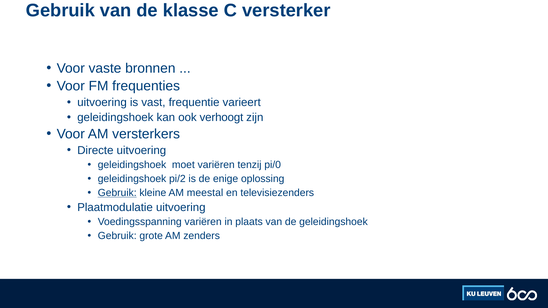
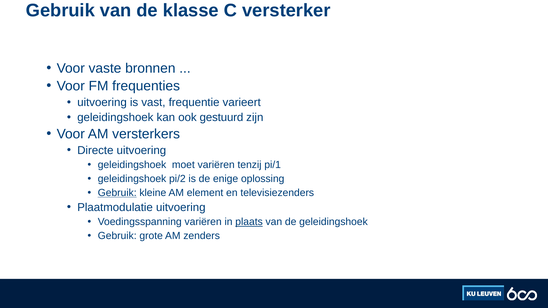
verhoogt: verhoogt -> gestuurd (221, 118)
pi/0: pi/0 -> pi/1 (273, 165)
meestal: meestal -> element (205, 193)
plaats underline: none -> present (249, 222)
